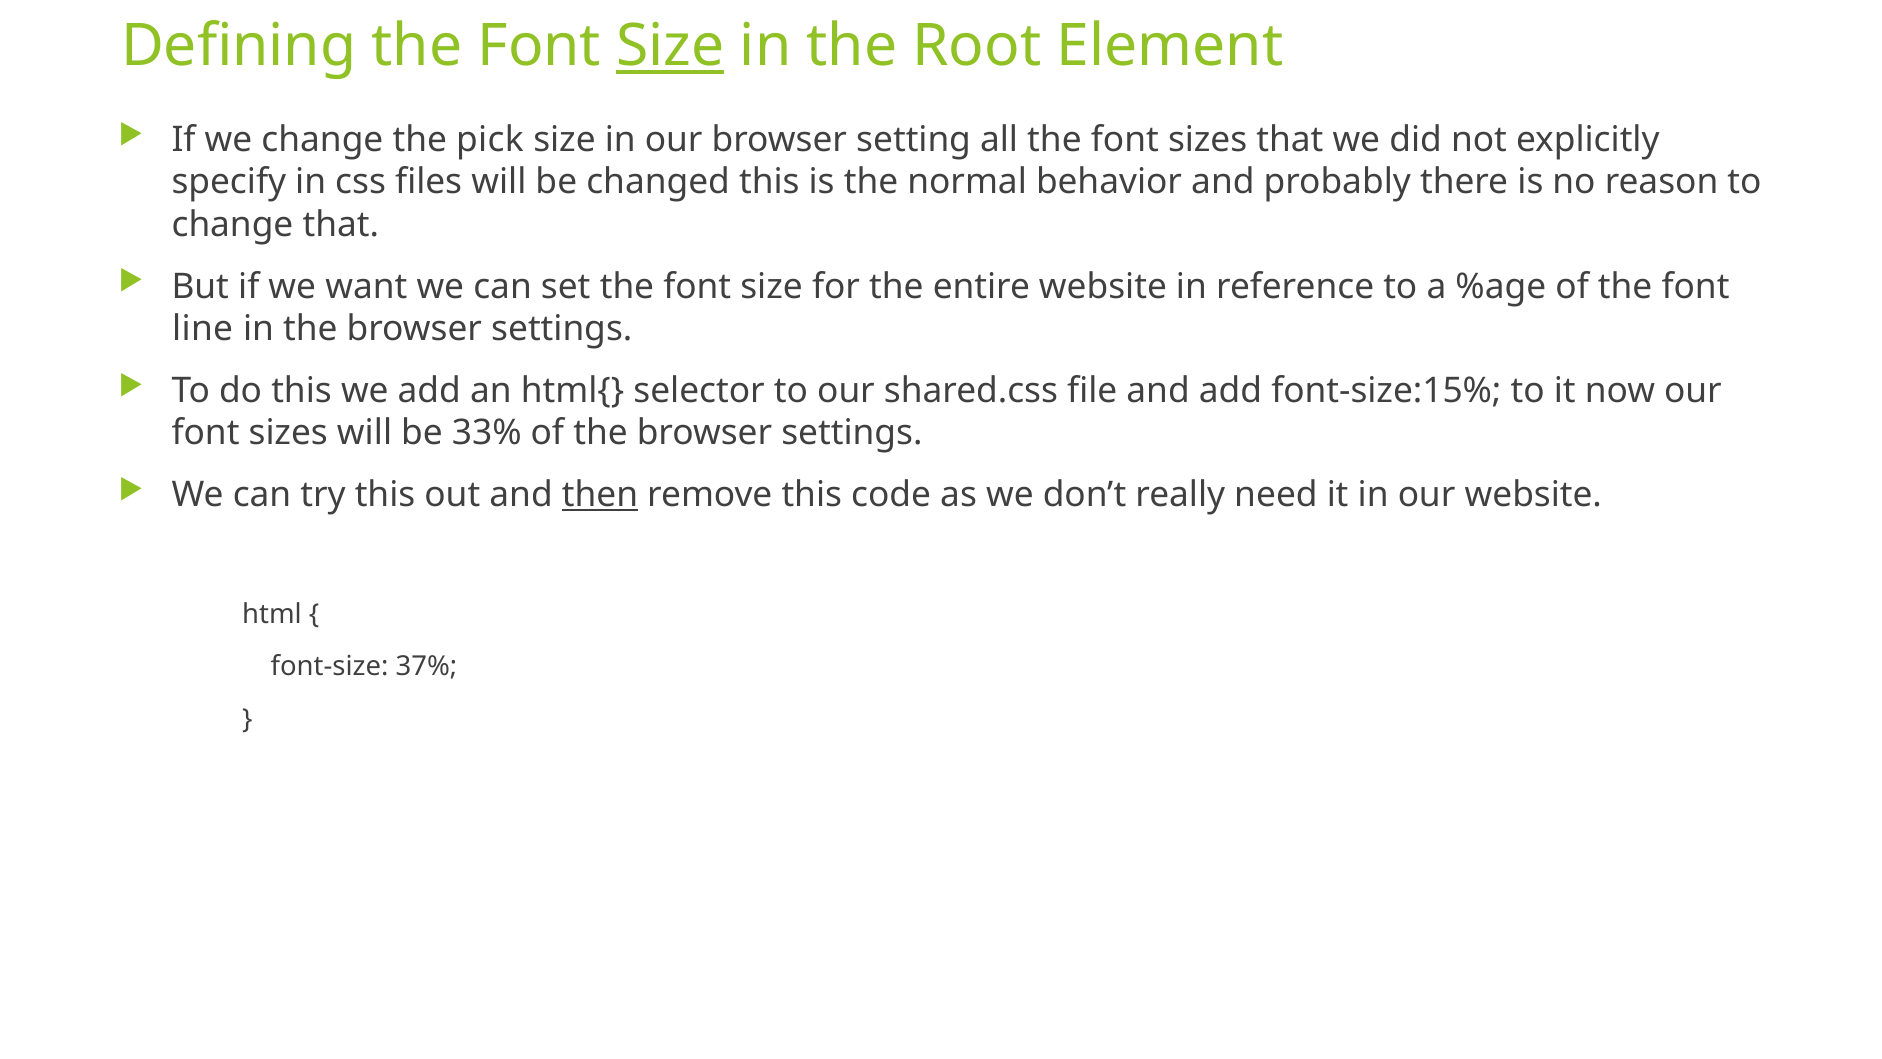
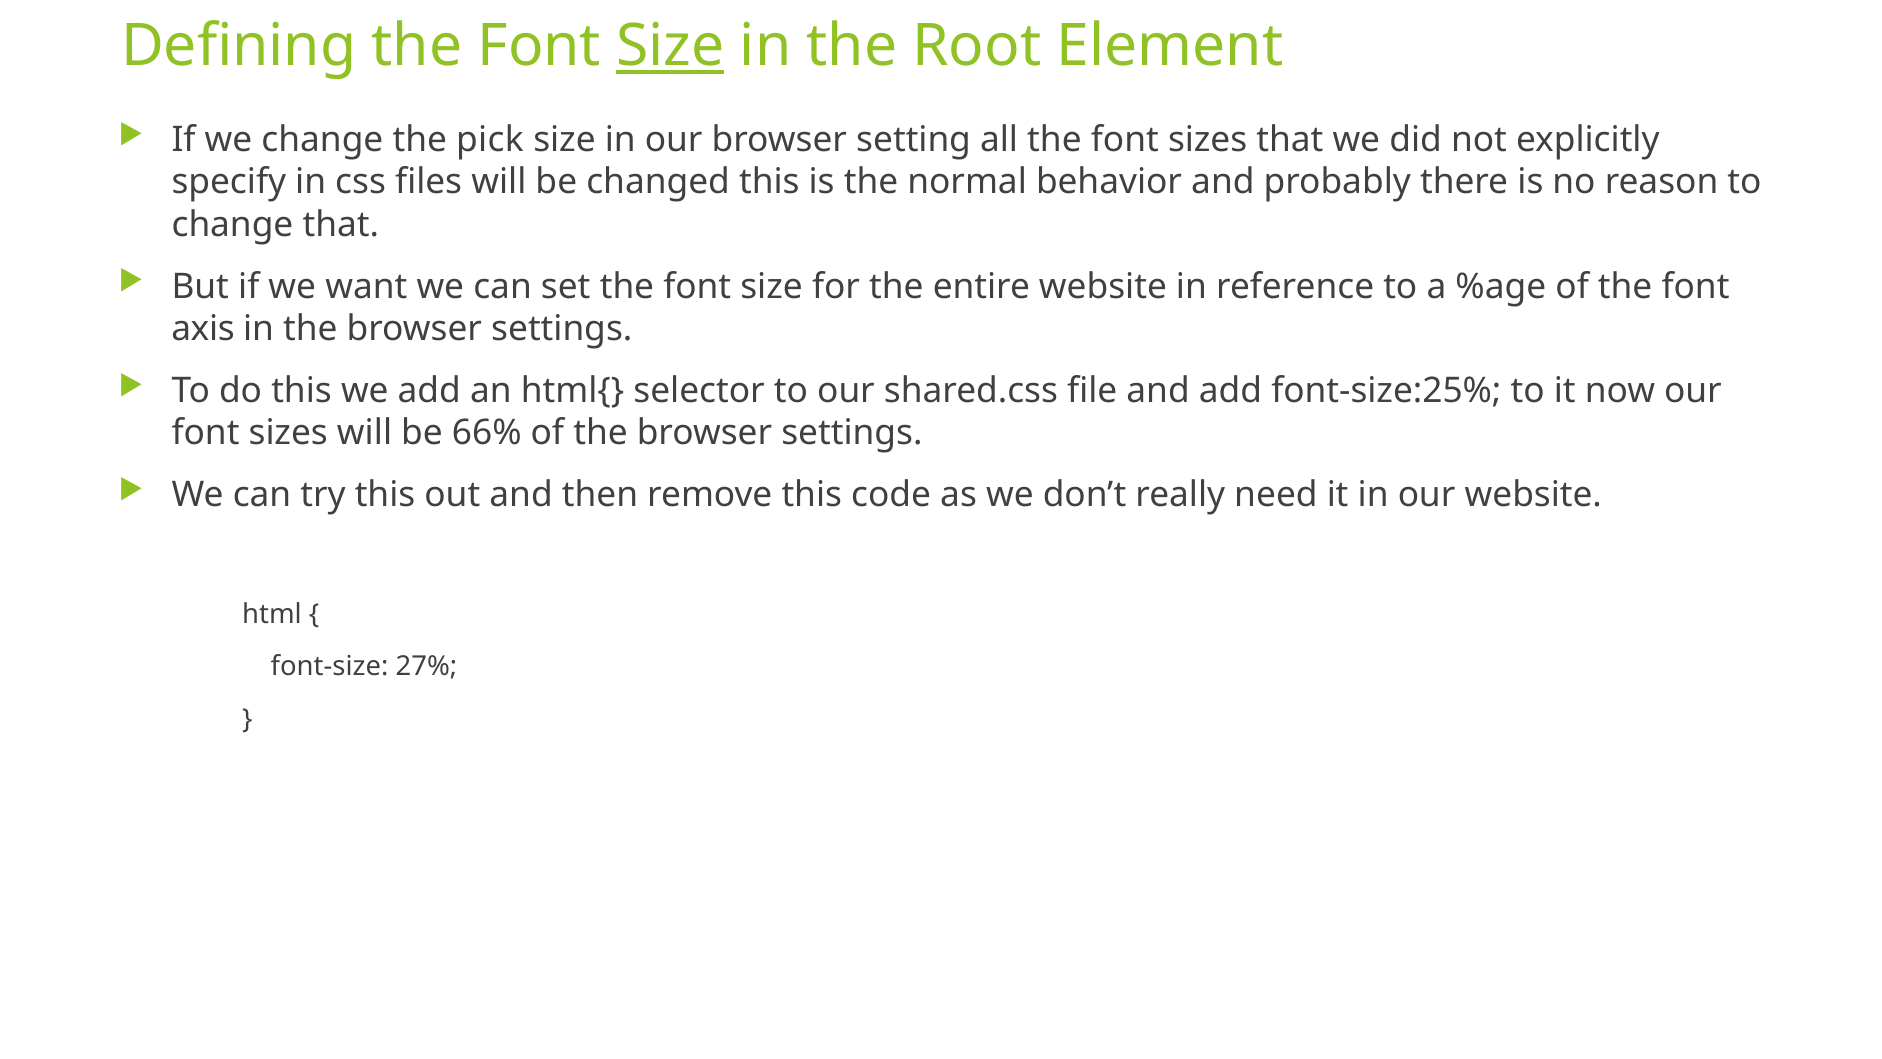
line: line -> axis (203, 329)
font-size:15%: font-size:15% -> font-size:25% (1386, 391)
33%: 33% -> 66% (487, 433)
then underline: present -> none (600, 495)
37%: 37% -> 27% (426, 666)
